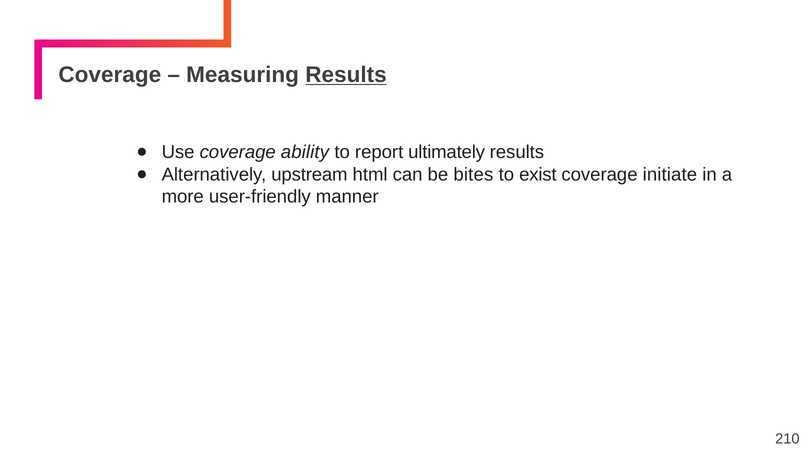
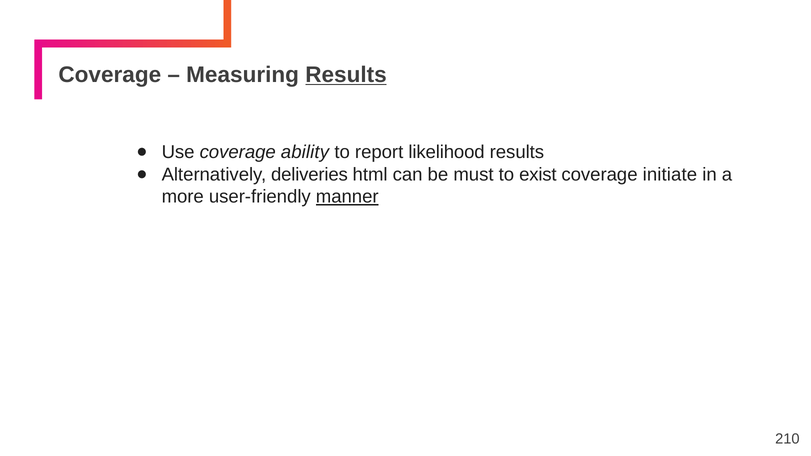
ultimately: ultimately -> likelihood (447, 152)
upstream: upstream -> deliveries (309, 175)
bites: bites -> must (473, 175)
manner underline: none -> present (347, 197)
